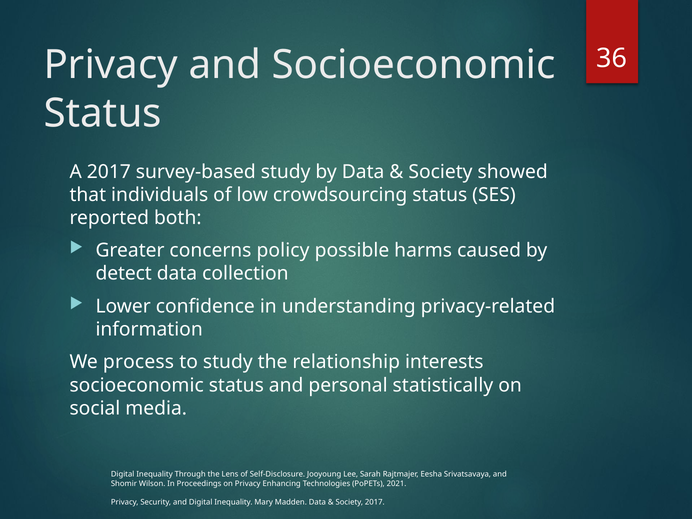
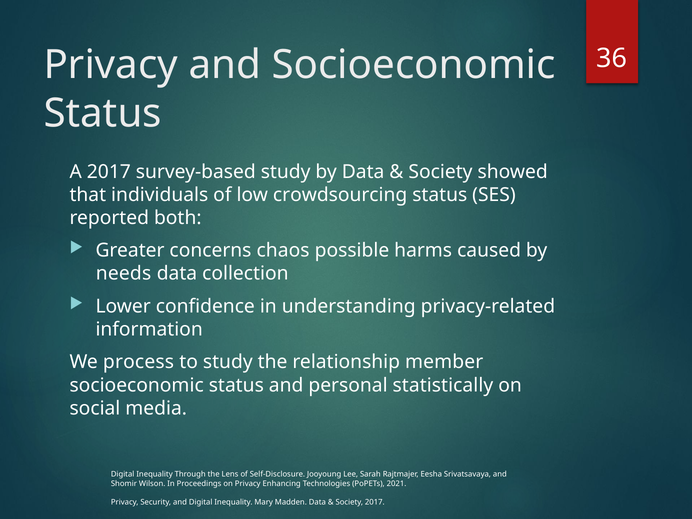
policy: policy -> chaos (283, 251)
detect: detect -> needs (124, 274)
interests: interests -> member (444, 362)
